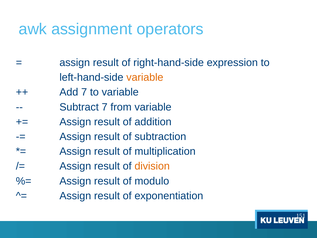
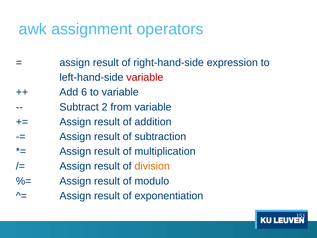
variable colour: orange -> red (145, 77)
Add 7: 7 -> 6 (84, 92)
Subtract 7: 7 -> 2 (105, 107)
